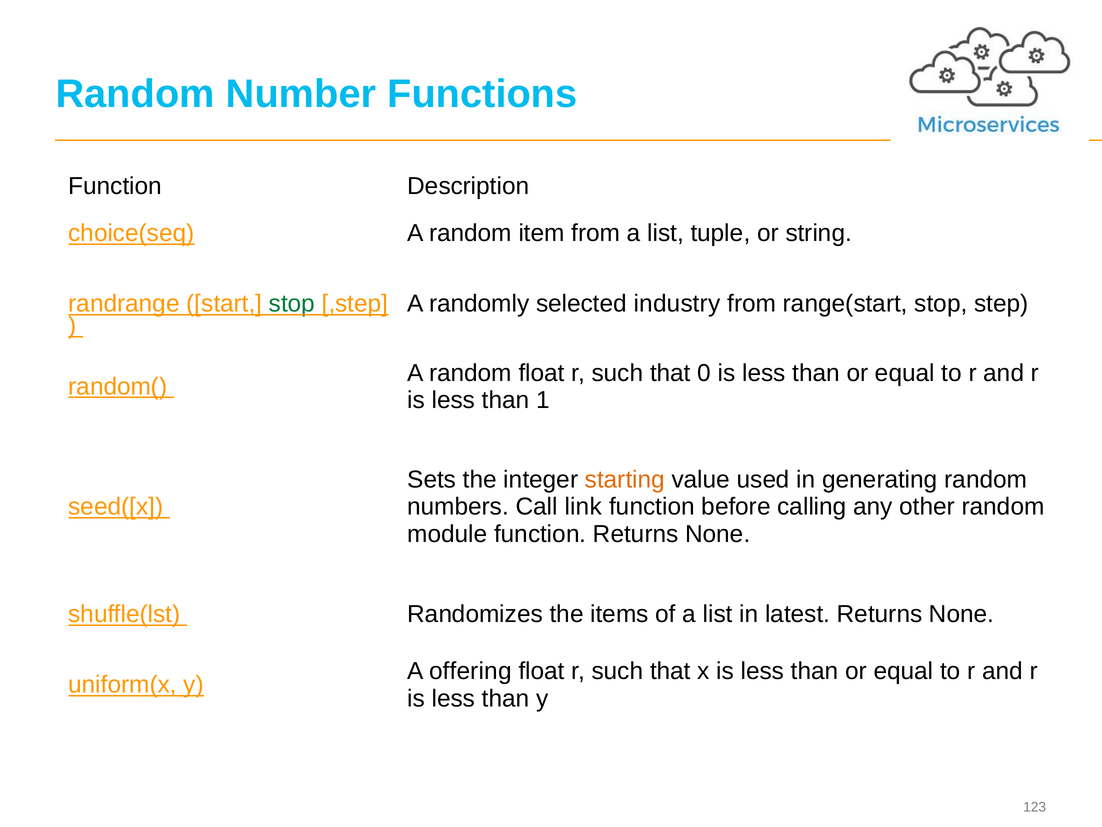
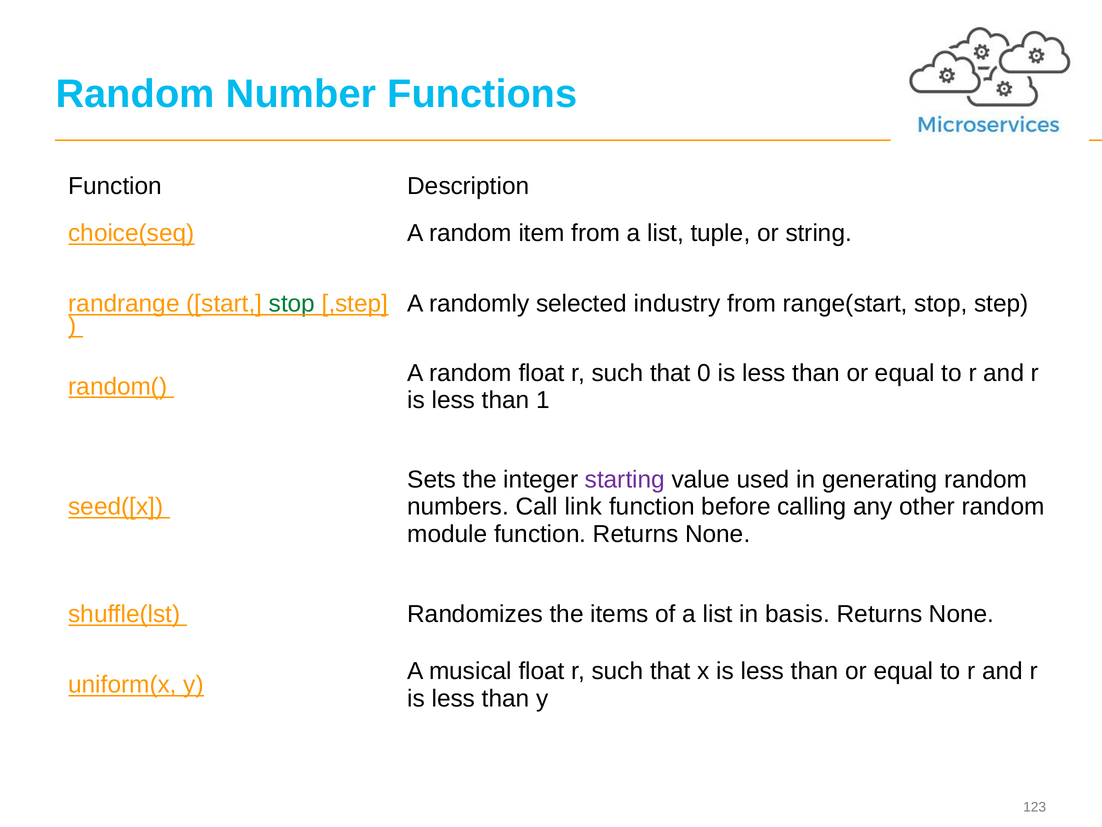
starting colour: orange -> purple (625, 479)
latest: latest -> basis (797, 614)
offering: offering -> musical (470, 671)
